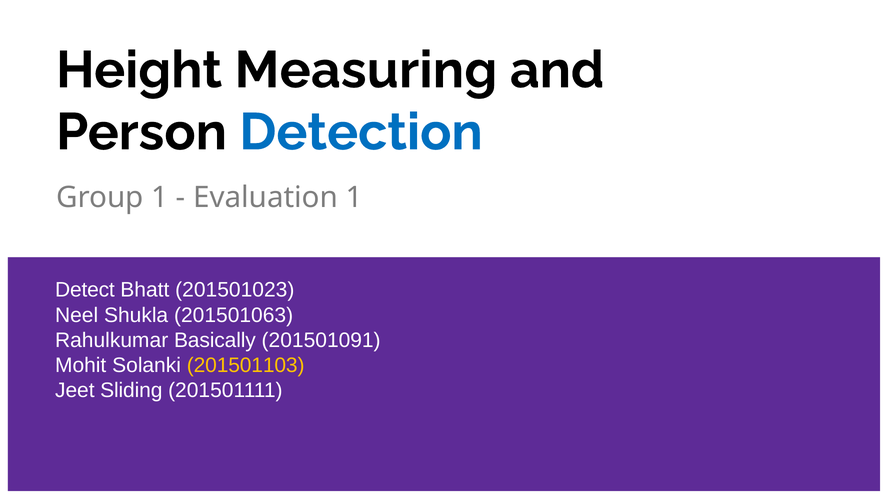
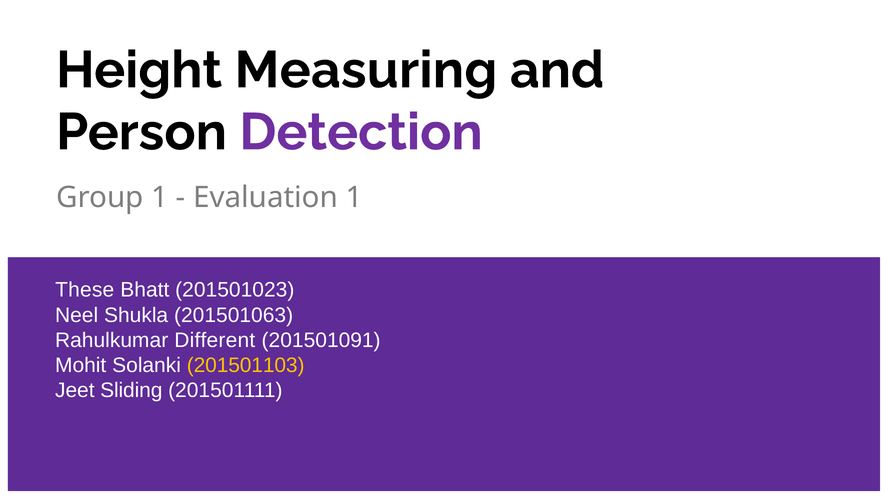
Detection colour: blue -> purple (361, 132)
Detect: Detect -> These (85, 290)
Basically: Basically -> Different (215, 341)
